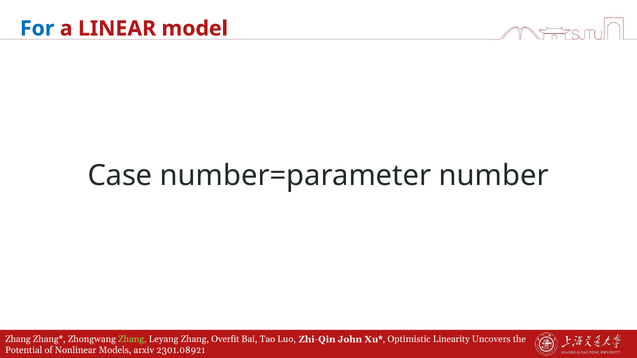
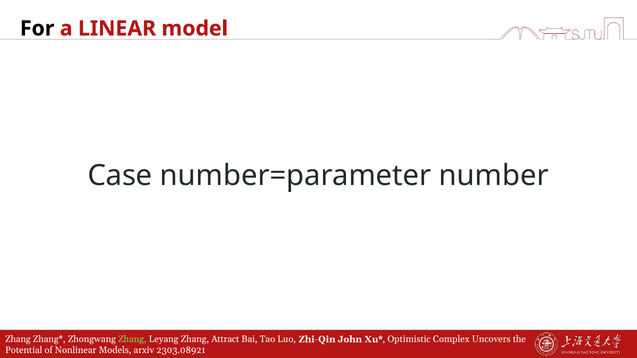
For colour: blue -> black (37, 29)
Overfit: Overfit -> Attract (225, 340)
Linearity: Linearity -> Complex (451, 340)
2301.08921: 2301.08921 -> 2303.08921 (181, 351)
